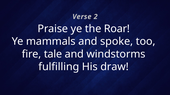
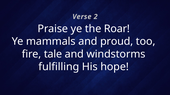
spoke: spoke -> proud (117, 42)
draw: draw -> hope (115, 67)
